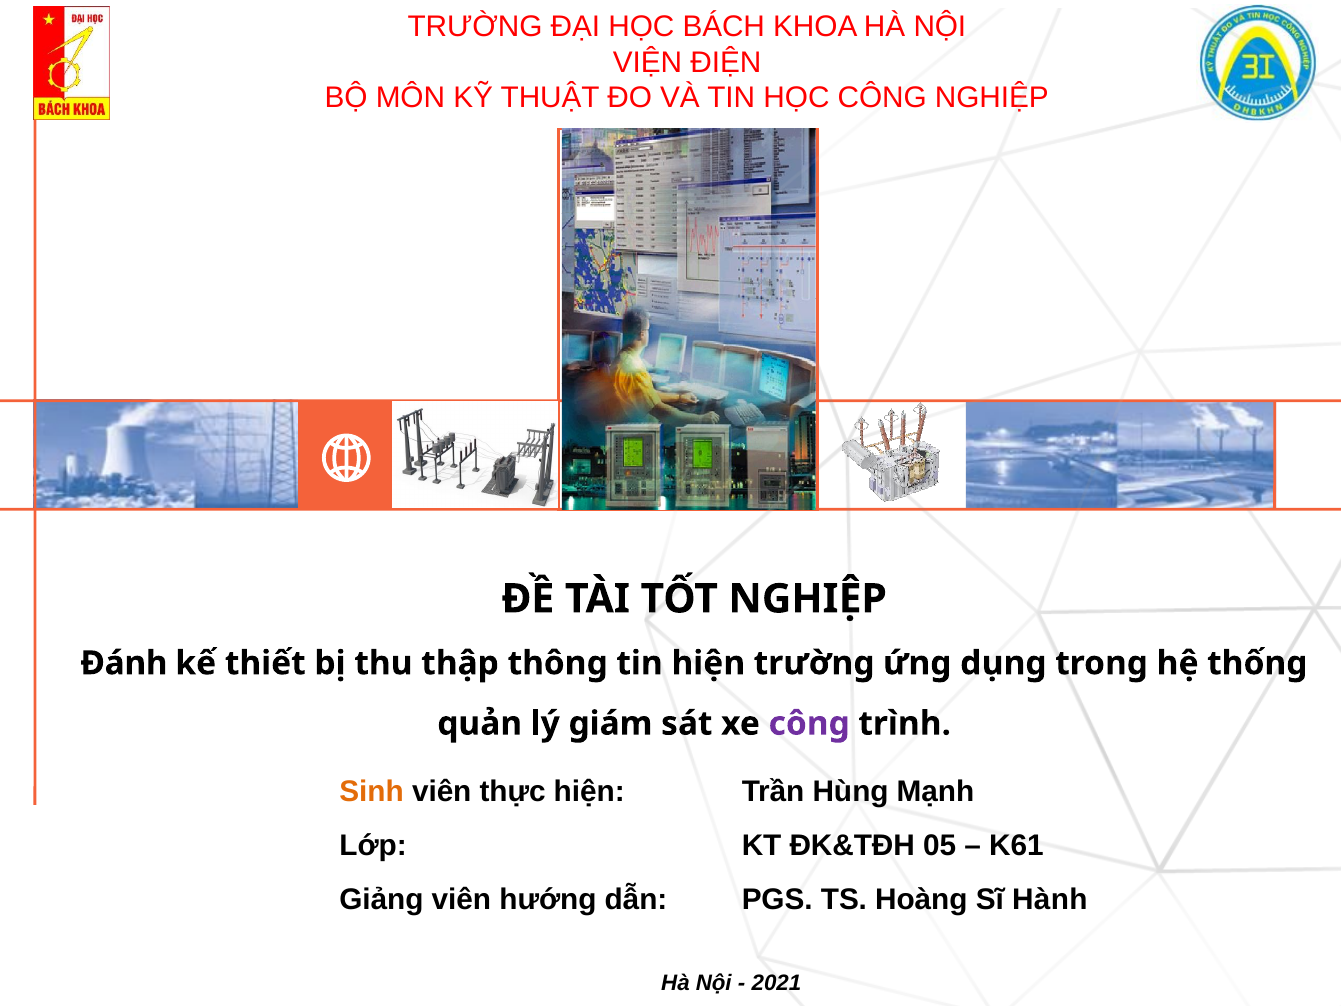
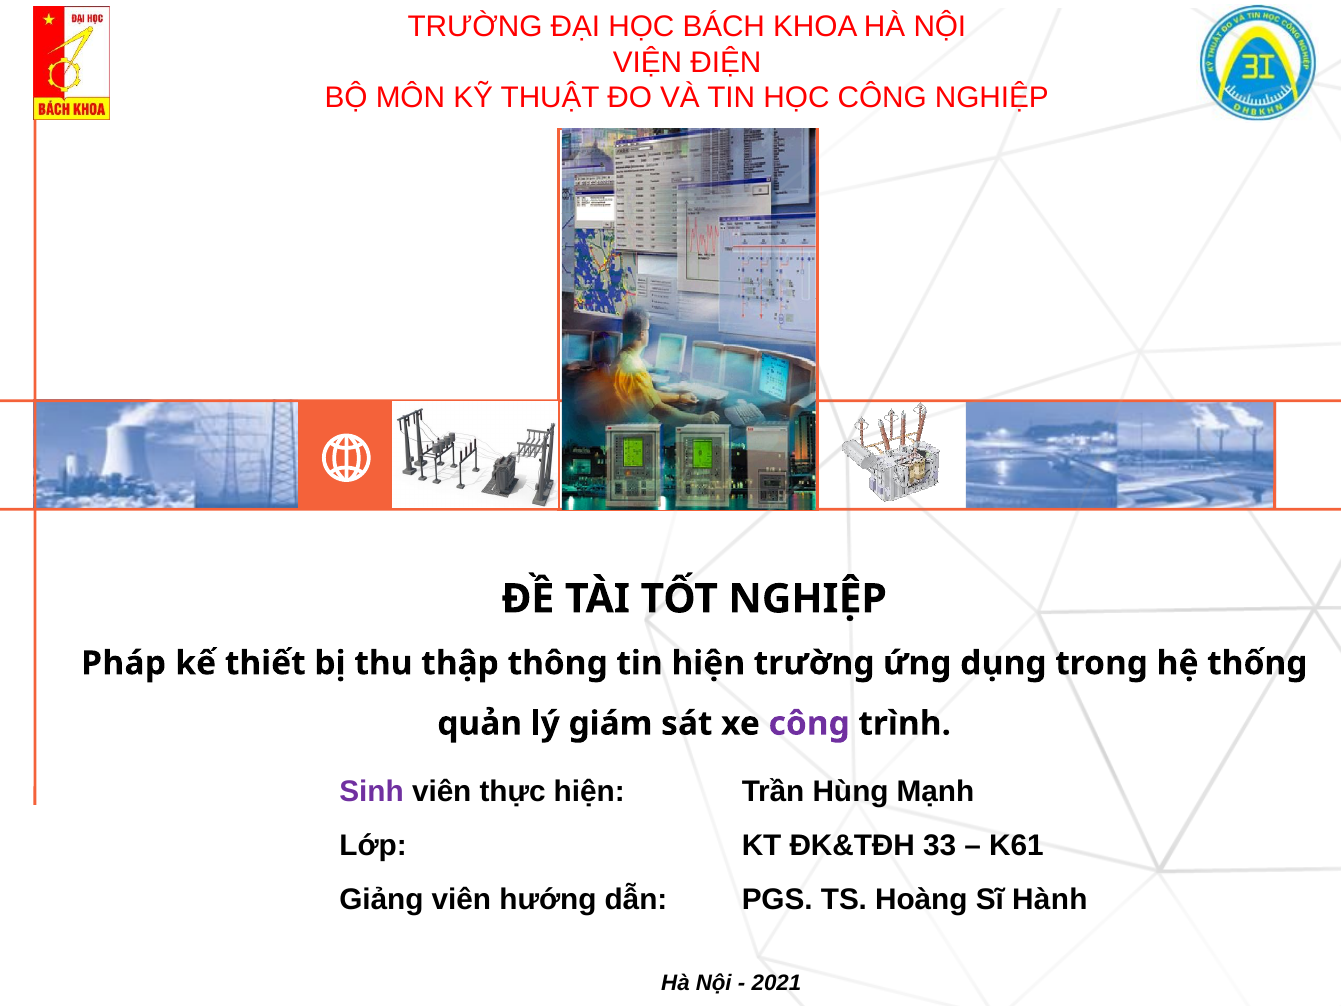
Đánh: Đánh -> Pháp (124, 663)
Sinh colour: orange -> purple (372, 792)
05: 05 -> 33 (940, 845)
